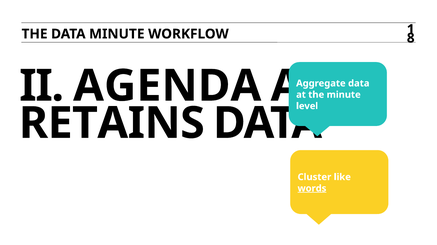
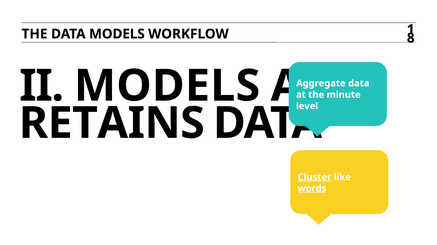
DATA MINUTE: MINUTE -> MODELS (117, 34)
II AGENDA: AGENDA -> MODELS (167, 86)
Cluster underline: none -> present (314, 177)
